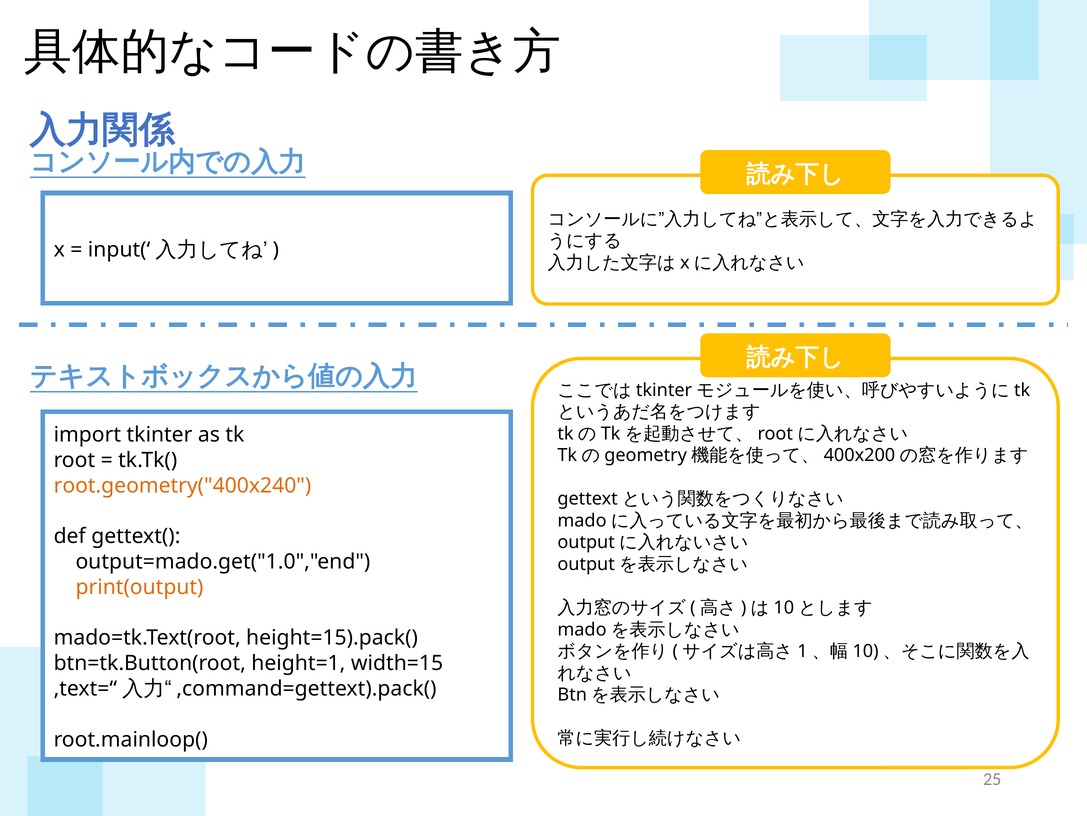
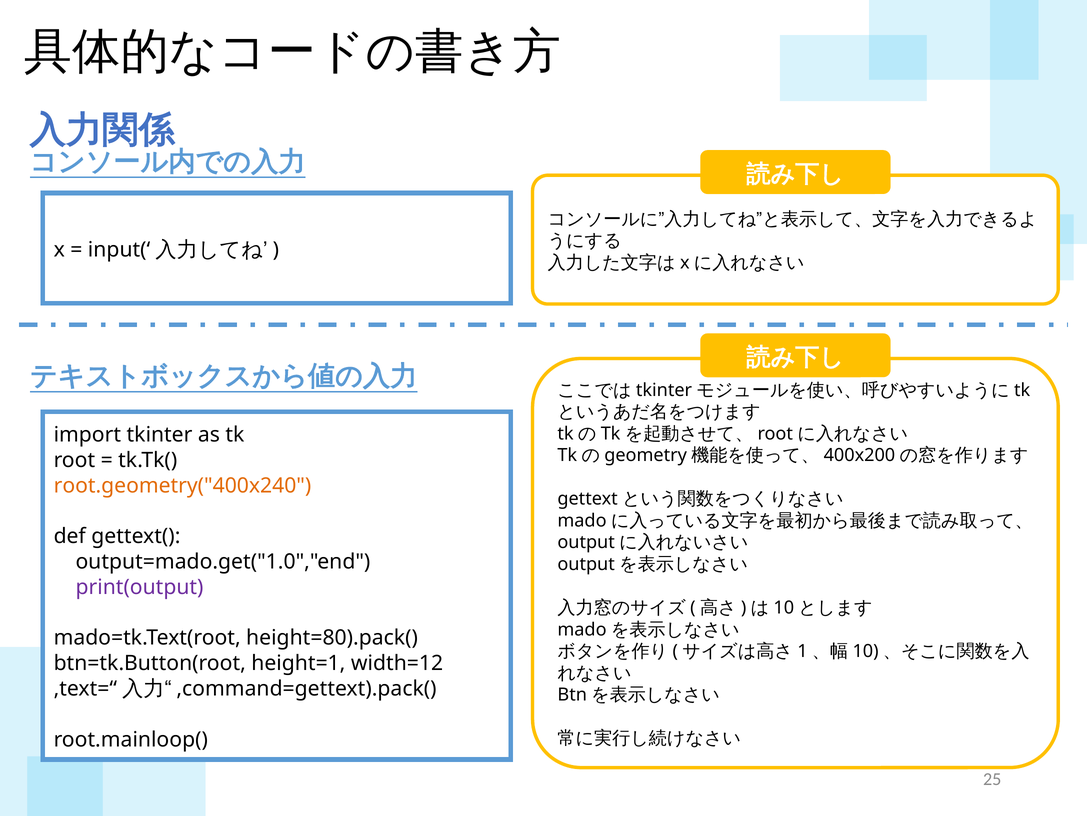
print(output colour: orange -> purple (140, 587)
height=15).pack(: height=15).pack( -> height=80).pack( (332, 637)
width=15: width=15 -> width=12 (397, 663)
